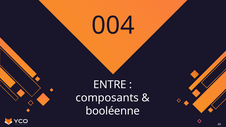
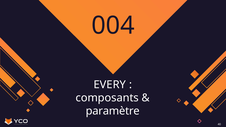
ENTRE: ENTRE -> EVERY (110, 85)
booléenne: booléenne -> paramètre (113, 111)
